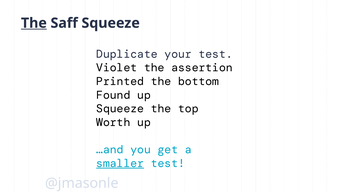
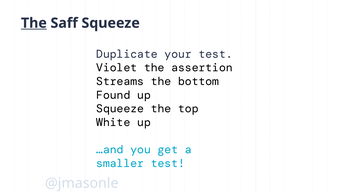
Printed: Printed -> Streams (120, 81)
Worth: Worth -> White (113, 122)
smaller underline: present -> none (120, 163)
